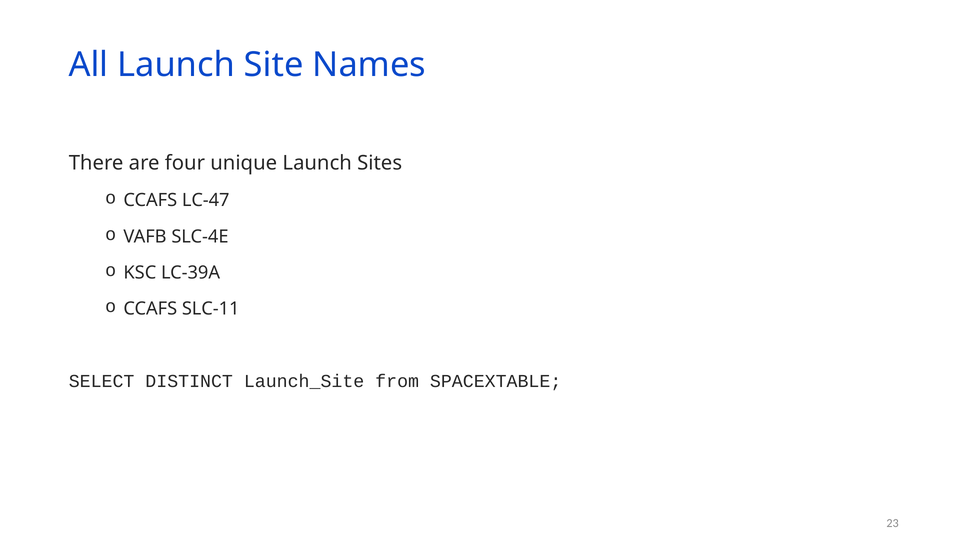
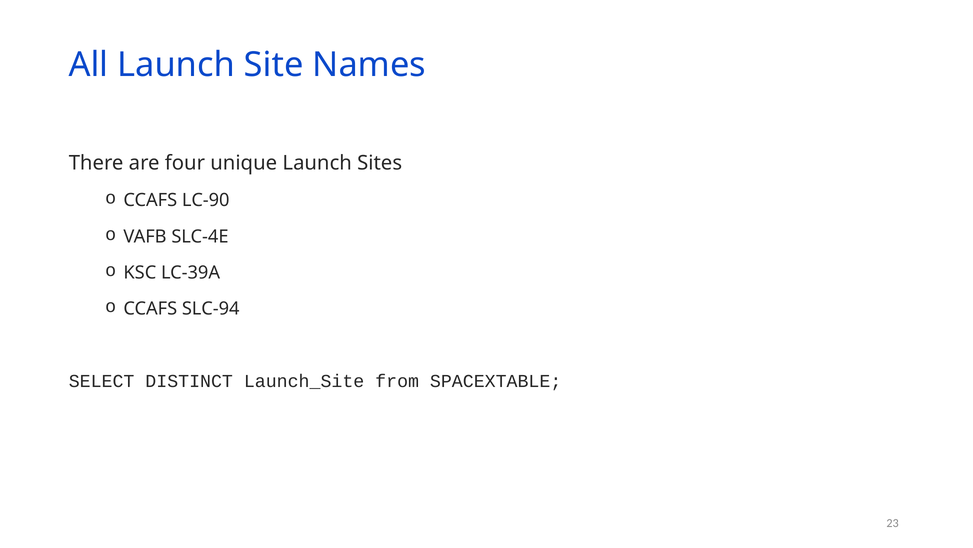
LC-47: LC-47 -> LC-90 (206, 200)
SLC-11: SLC-11 -> SLC-94 (211, 308)
